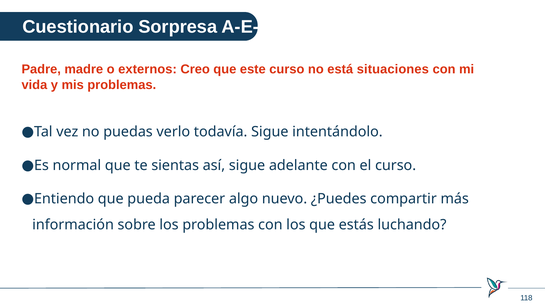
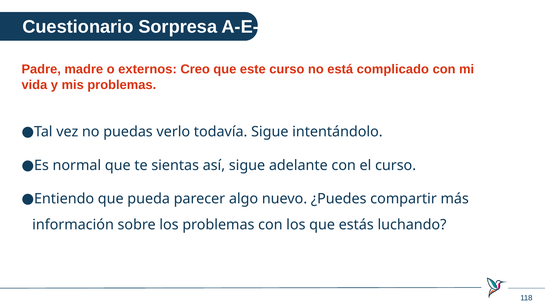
situaciones: situaciones -> complicado (393, 69)
